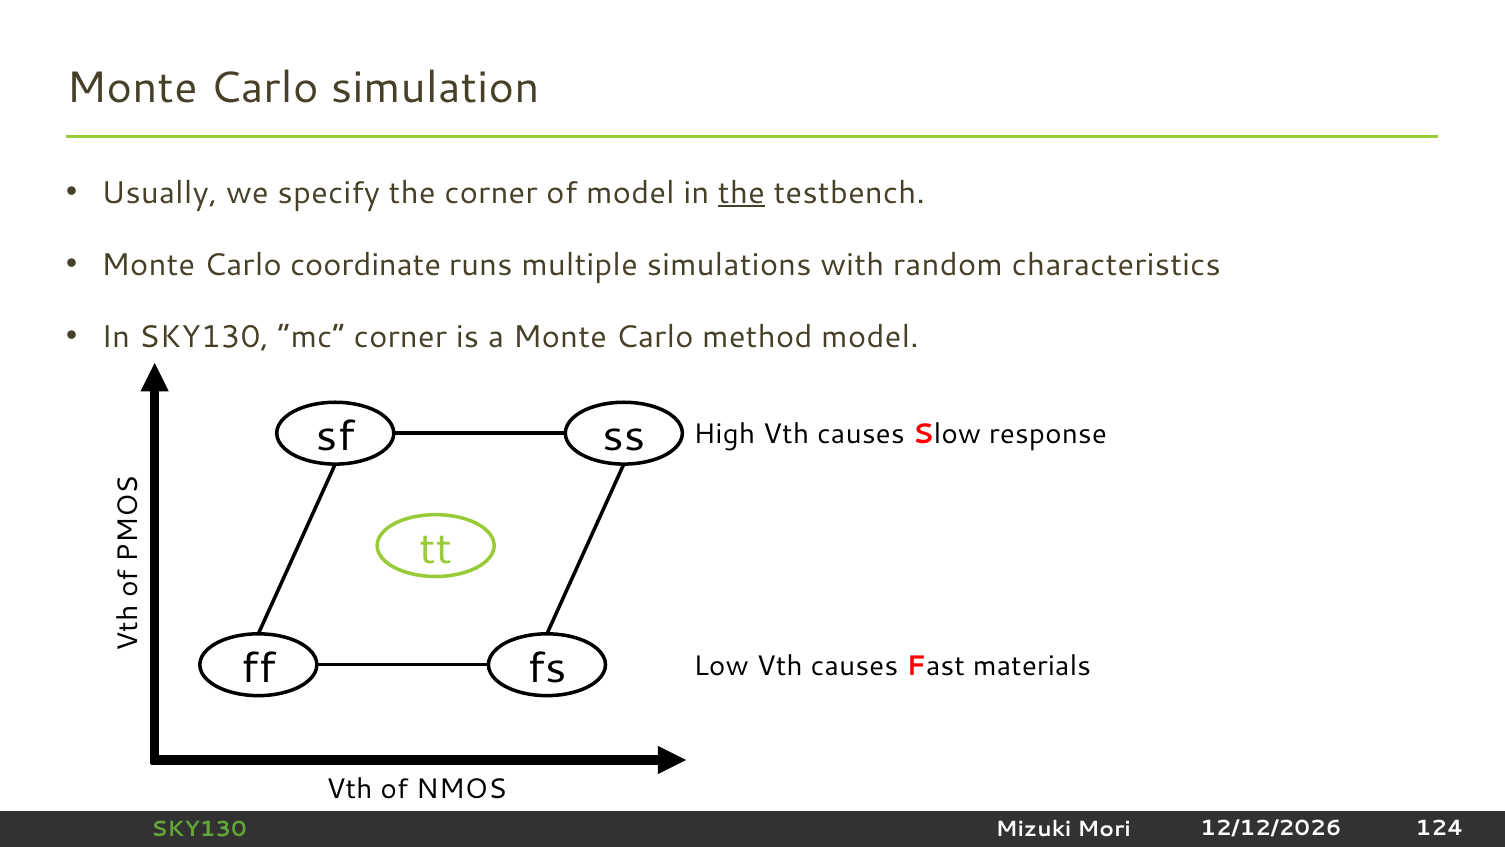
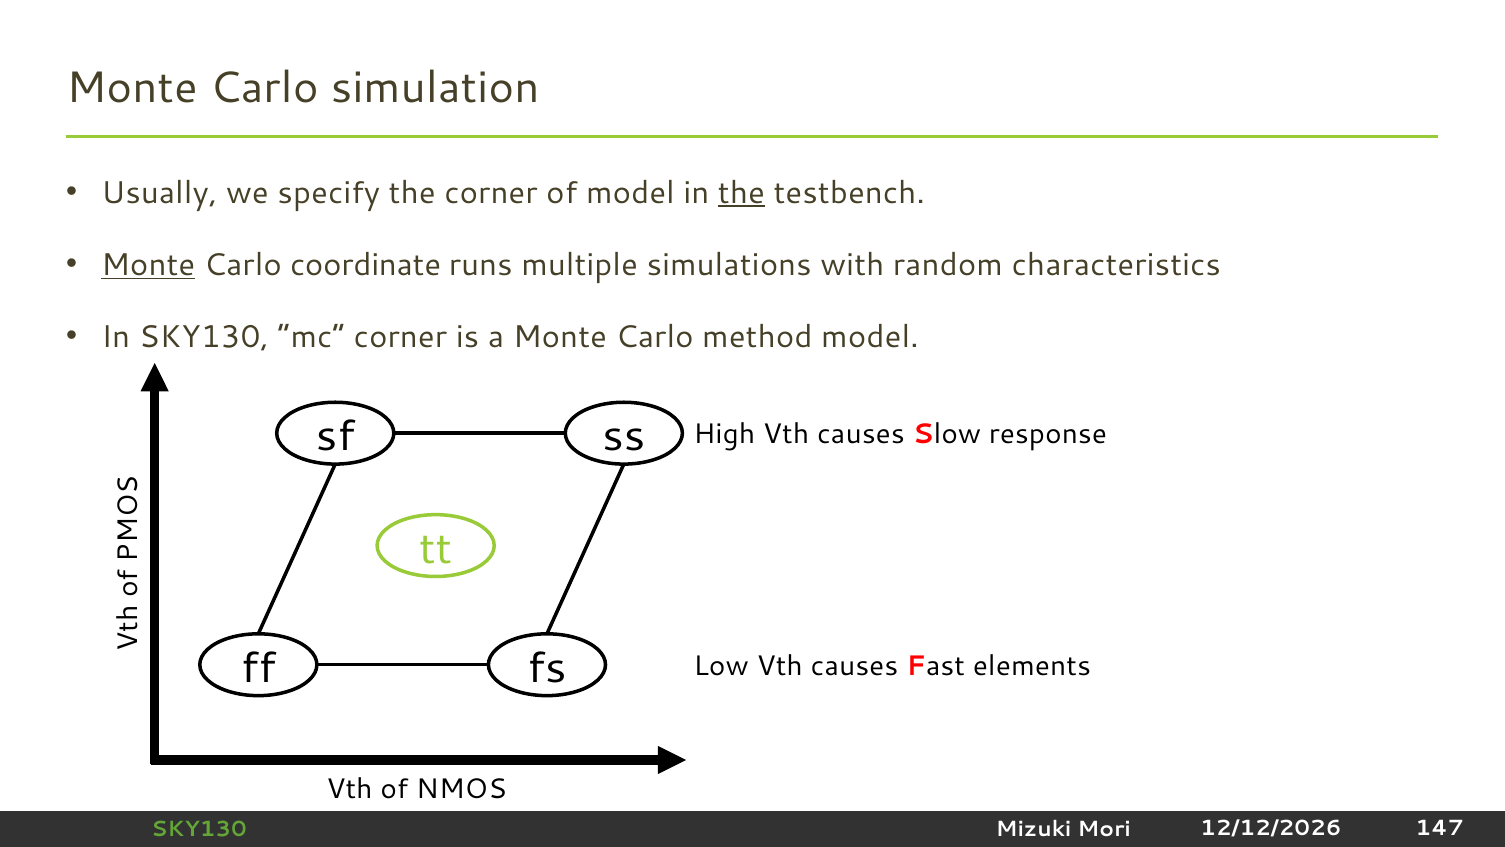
Monte underline: none -> present (148, 265)
materials: materials -> elements (1032, 666)
124: 124 -> 147 (1440, 828)
